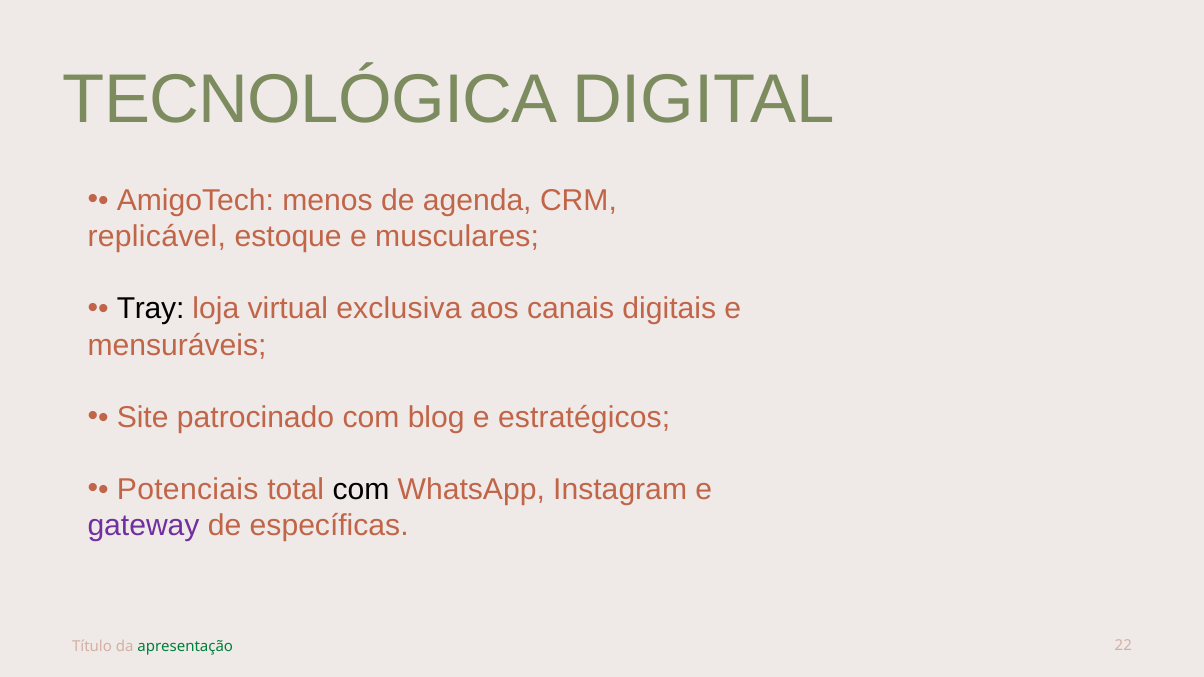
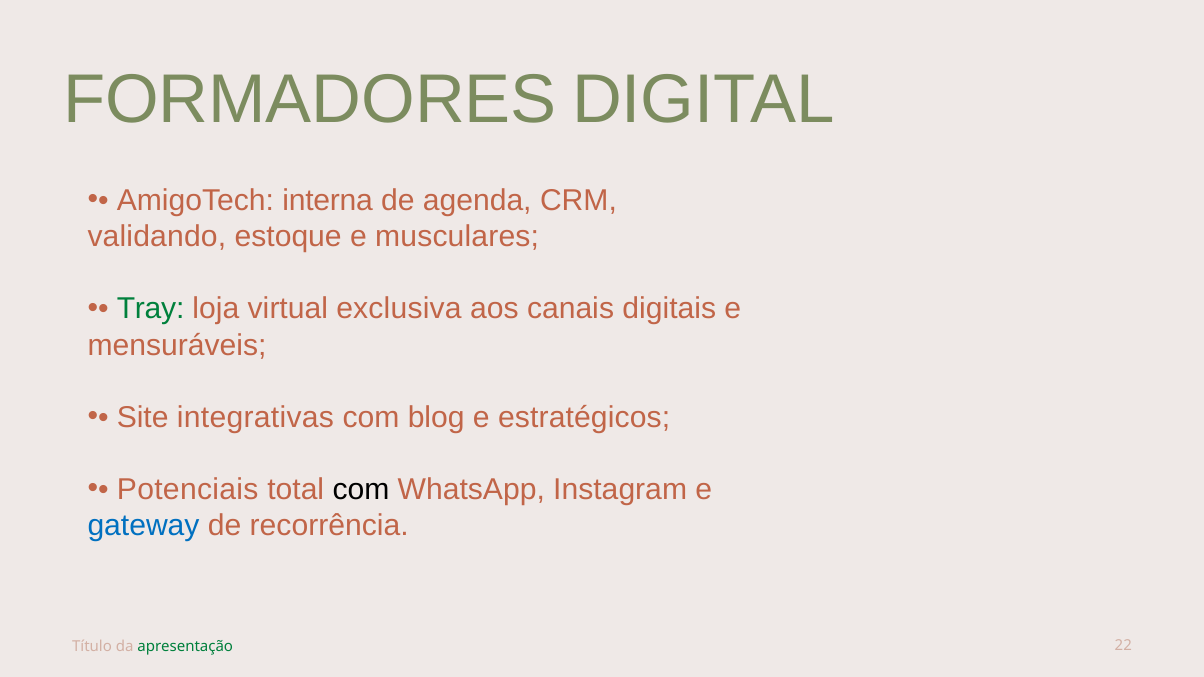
TECNOLÓGICA: TECNOLÓGICA -> FORMADORES (310, 100)
menos: menos -> interna (328, 201)
replicável: replicável -> validando (157, 237)
Tray colour: black -> green (151, 309)
patrocinado: patrocinado -> integrativas (255, 417)
gateway colour: purple -> blue (144, 526)
específicas: específicas -> recorrência (329, 526)
